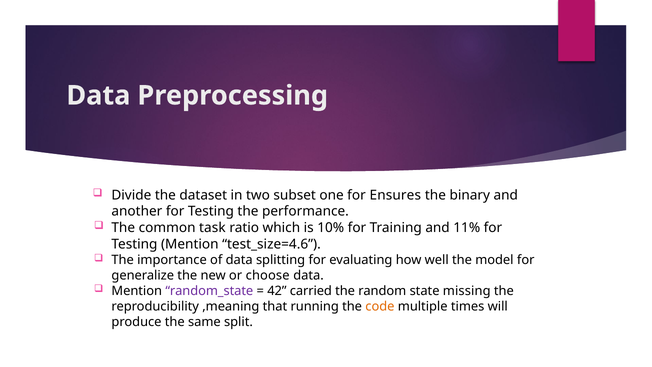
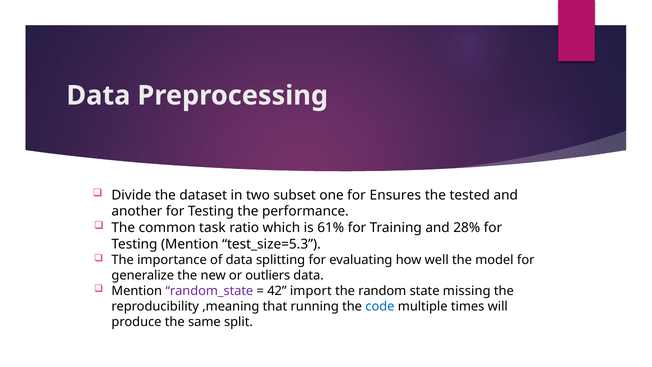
binary: binary -> tested (470, 195)
10%: 10% -> 61% (331, 228)
11%: 11% -> 28% (467, 228)
test_size=4.6: test_size=4.6 -> test_size=5.3 (271, 244)
choose: choose -> outliers (268, 275)
carried: carried -> import (311, 291)
code colour: orange -> blue (380, 306)
